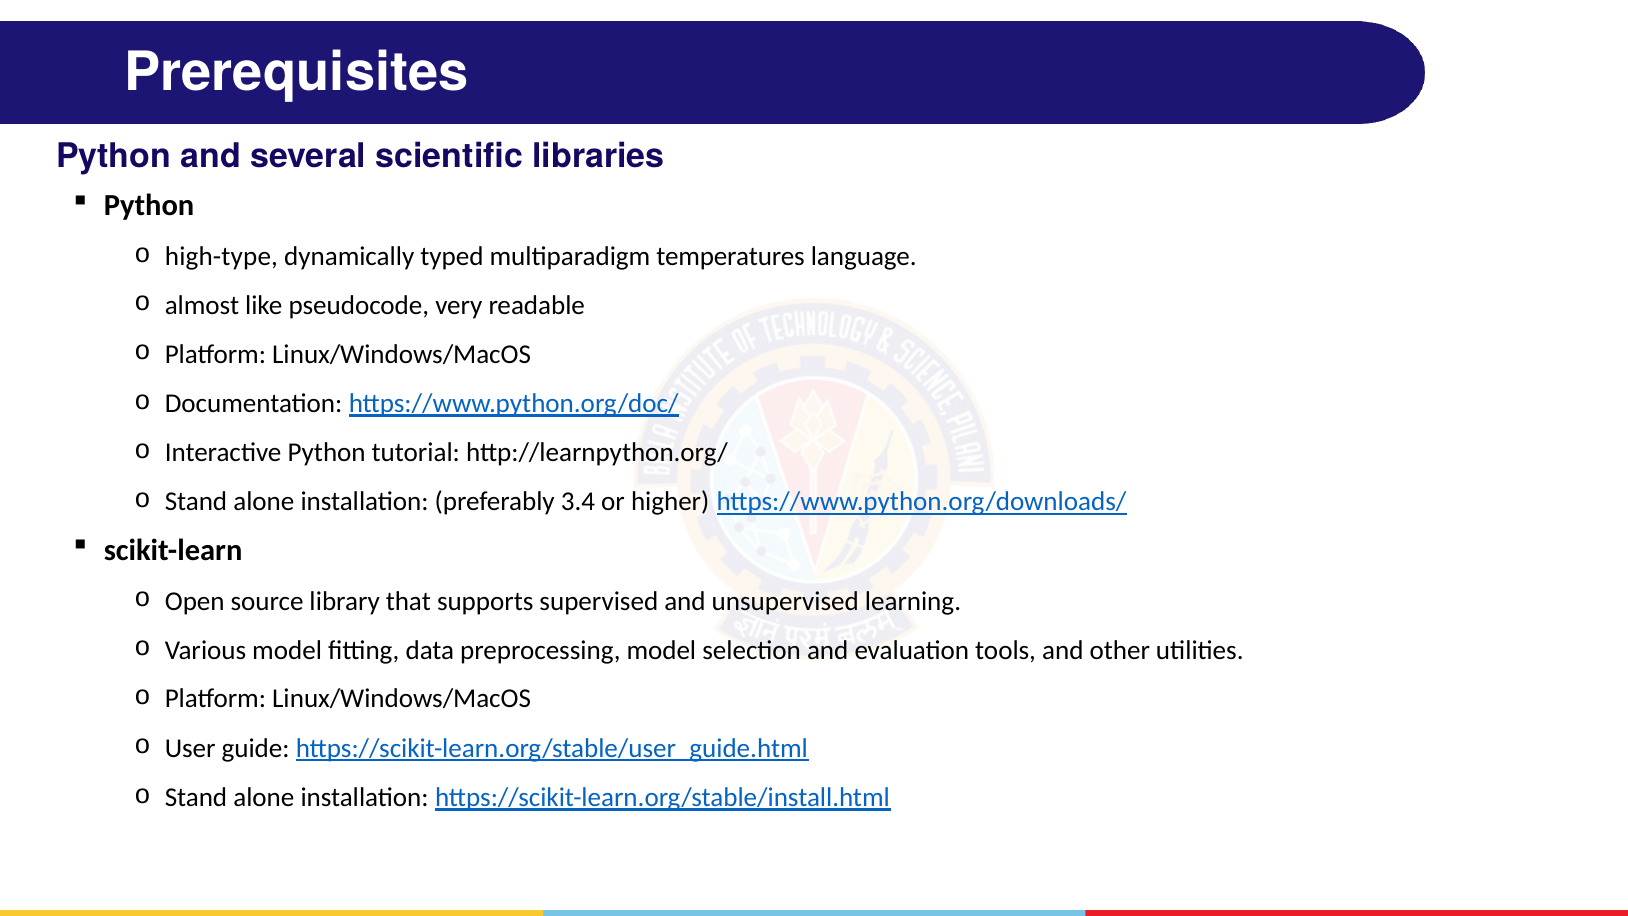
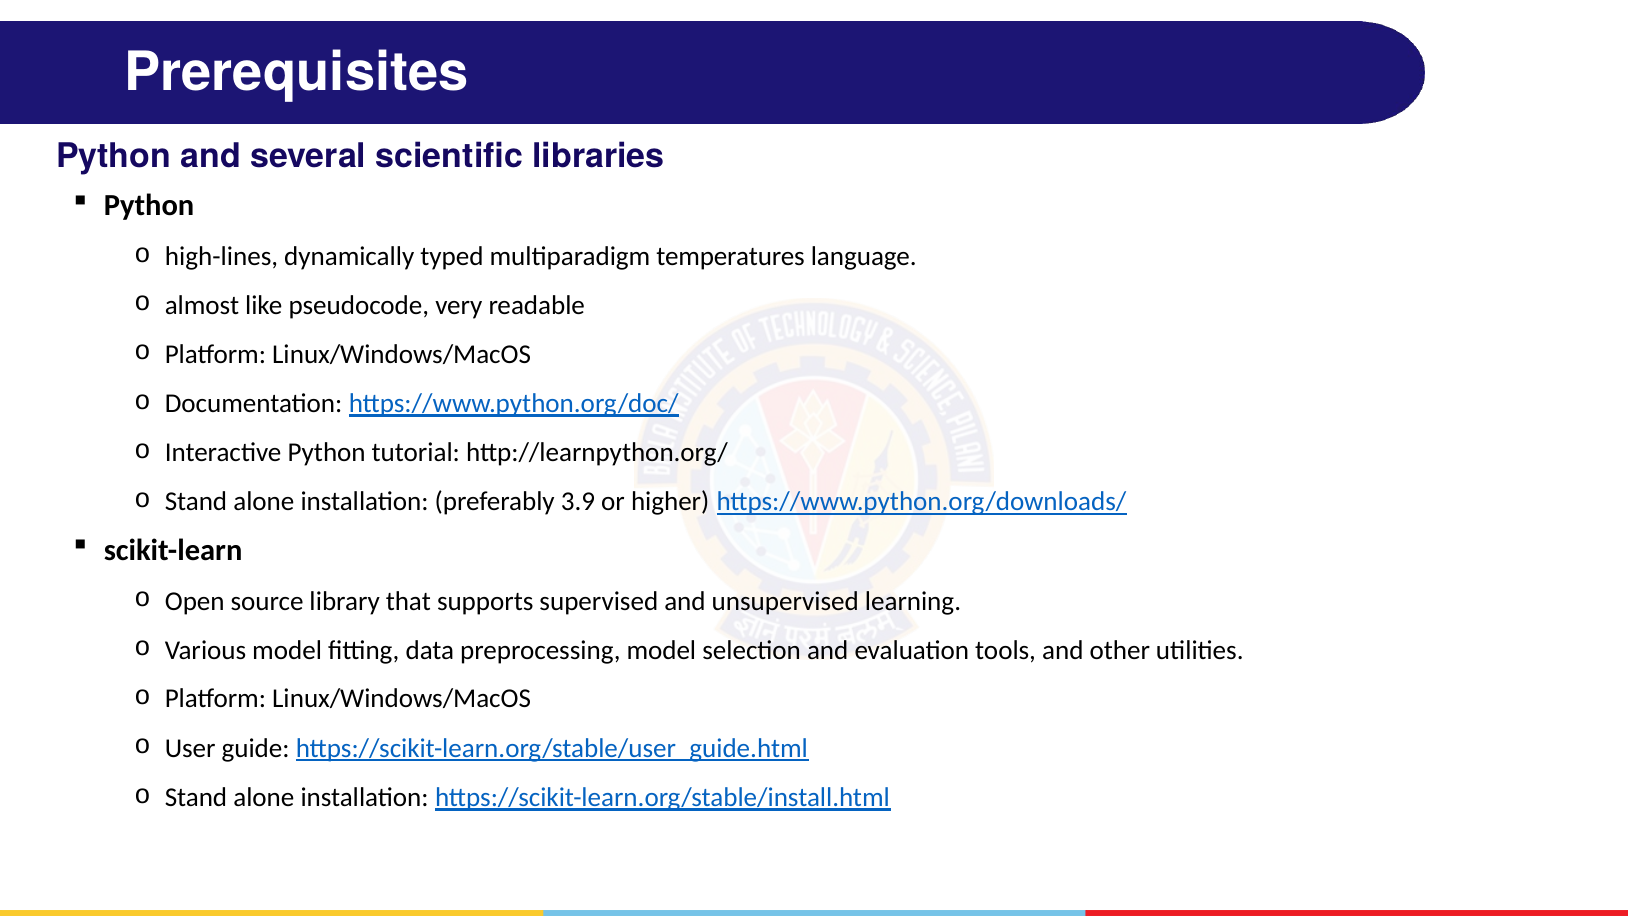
high-type: high-type -> high-lines (222, 257)
3.4: 3.4 -> 3.9 (578, 502)
